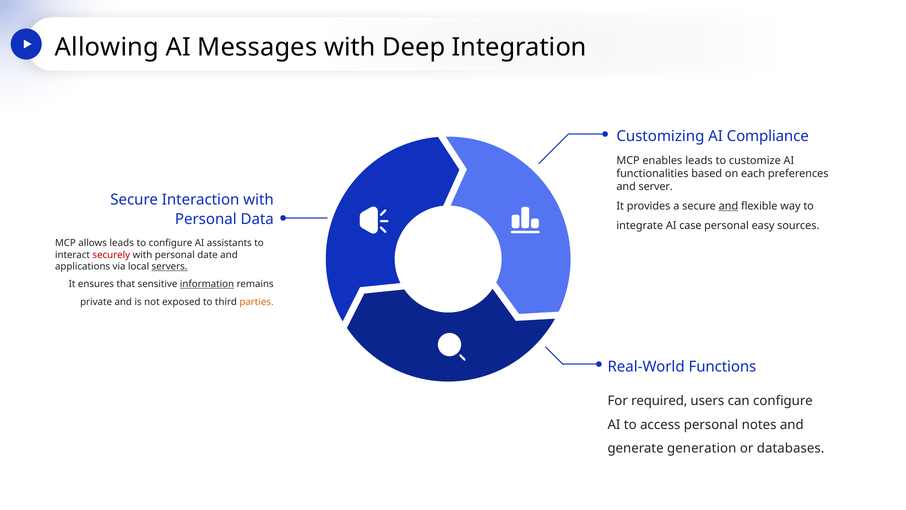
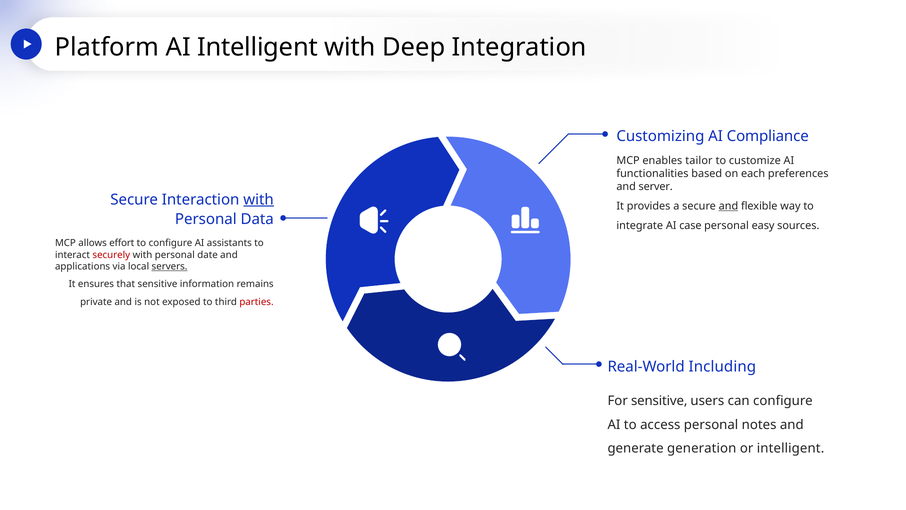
Allowing: Allowing -> Platform (107, 47)
AI Messages: Messages -> Intelligent (258, 47)
enables leads: leads -> tailor (699, 161)
with underline: none -> present (259, 199)
allows leads: leads -> effort (122, 243)
information underline: present -> none (207, 284)
parties colour: orange -> red (257, 302)
Functions: Functions -> Including (722, 367)
For required: required -> sensitive (659, 401)
or databases: databases -> intelligent (791, 448)
